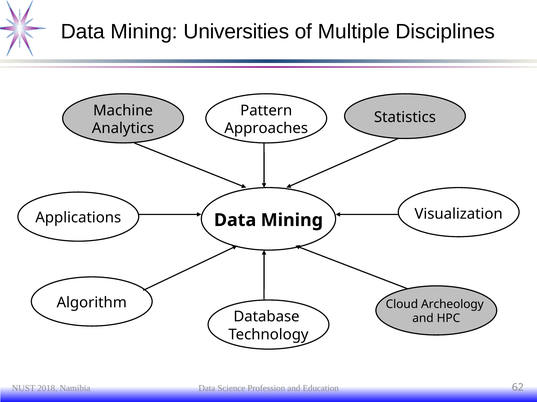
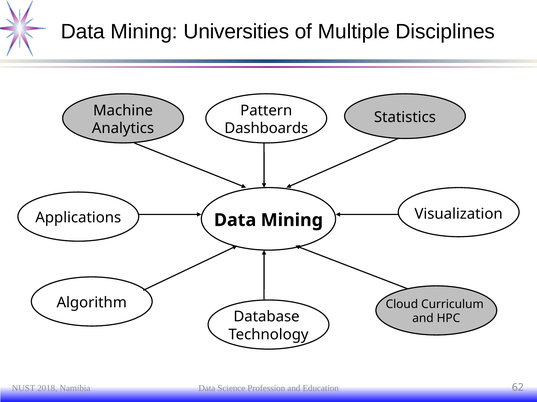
Approaches: Approaches -> Dashboards (266, 129)
Archeology: Archeology -> Curriculum (452, 305)
